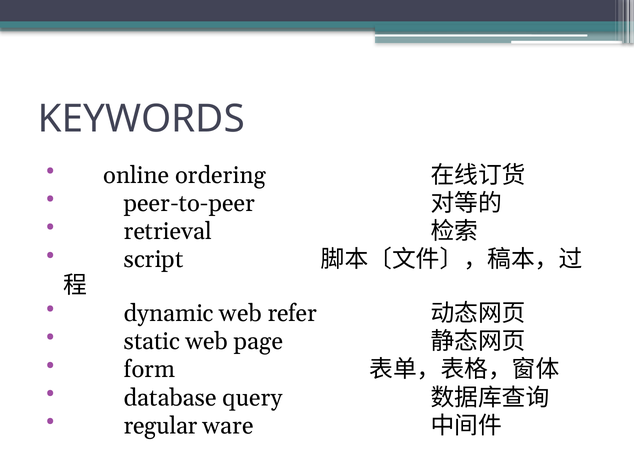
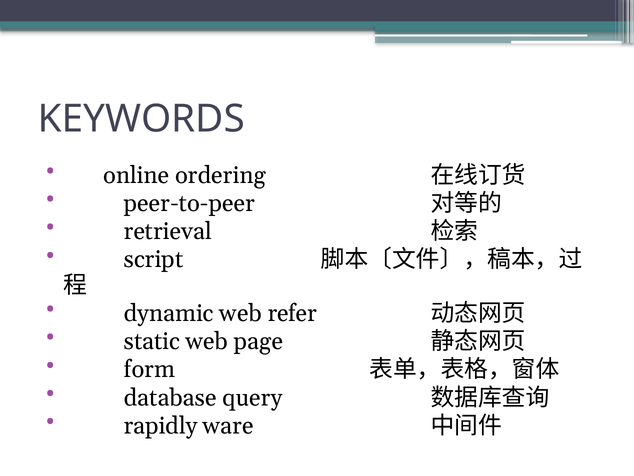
regular: regular -> rapidly (161, 425)
